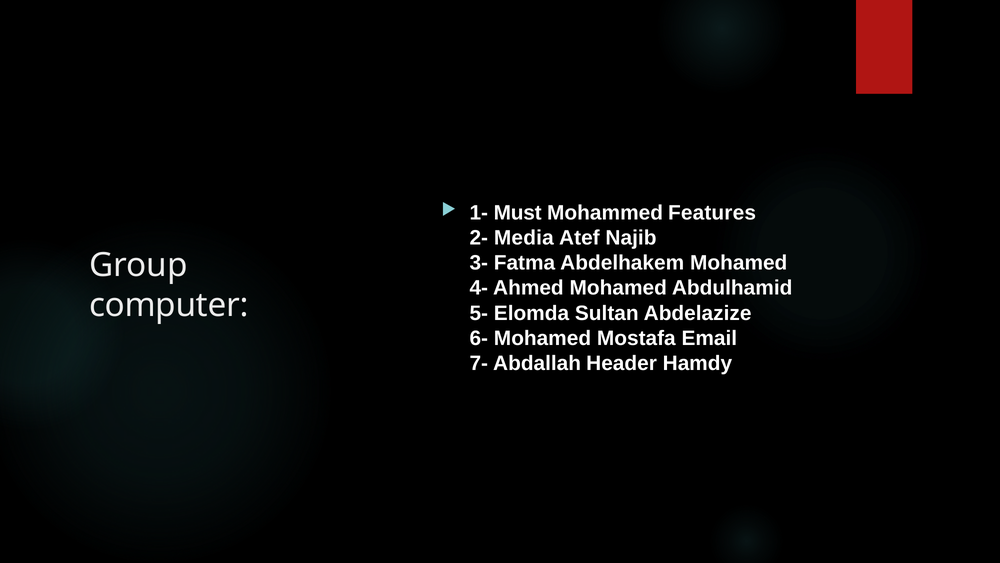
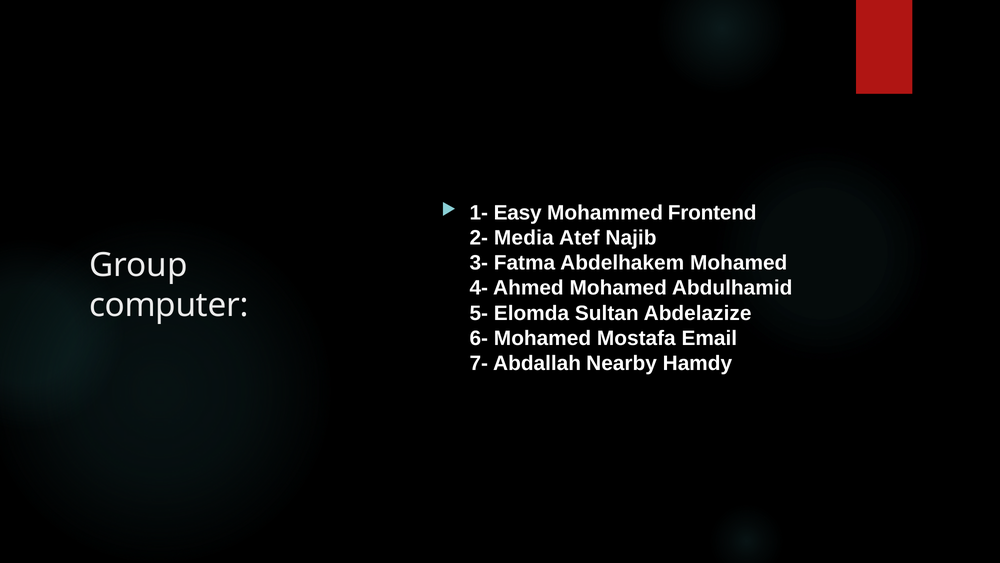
Must: Must -> Easy (518, 213)
Features: Features -> Frontend (712, 213)
Header: Header -> Nearby (622, 363)
